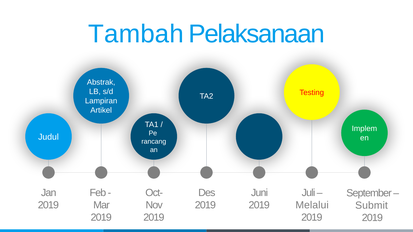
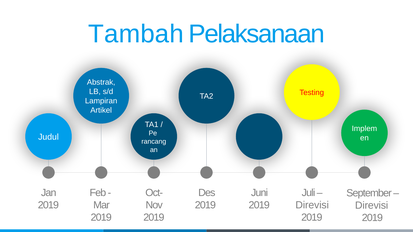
Melalui: Melalui -> Direvisi (312, 205)
Submit: Submit -> Direvisi (372, 206)
